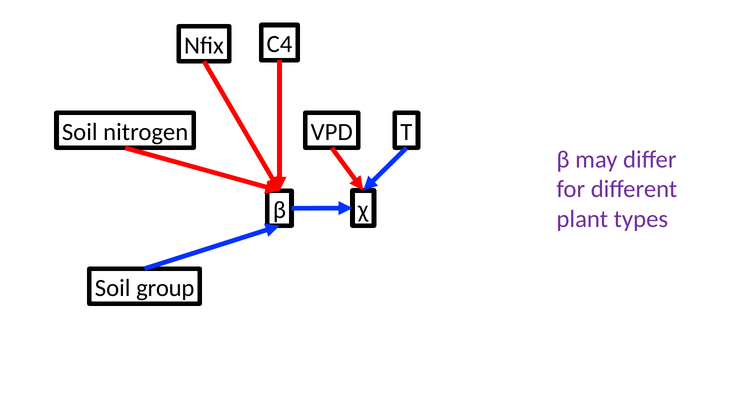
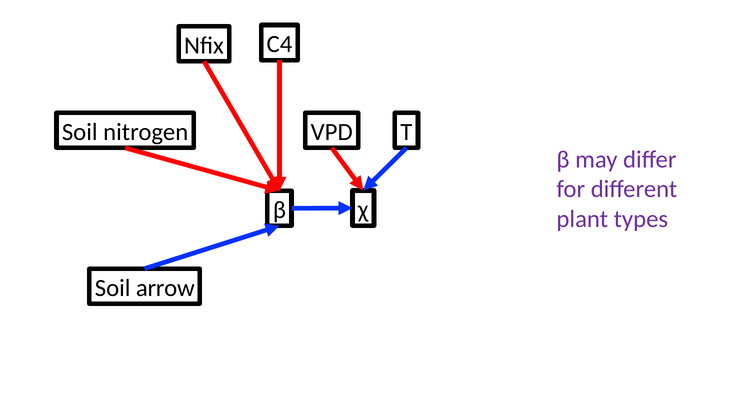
group: group -> arrow (165, 288)
